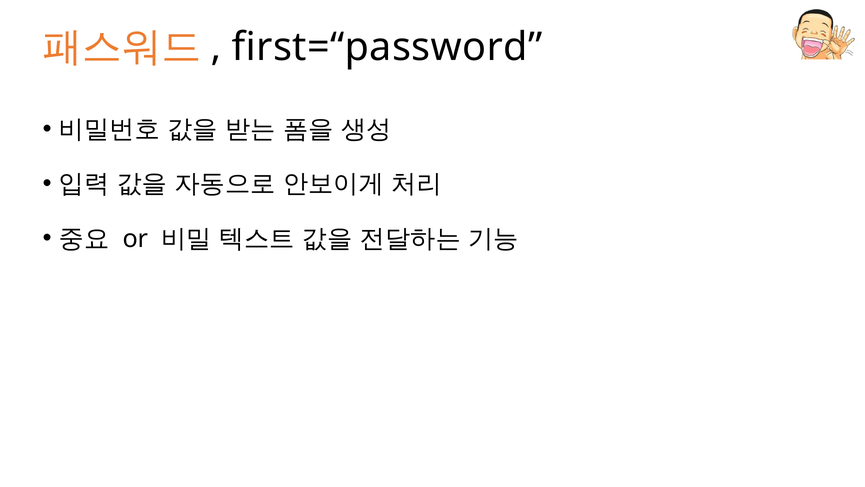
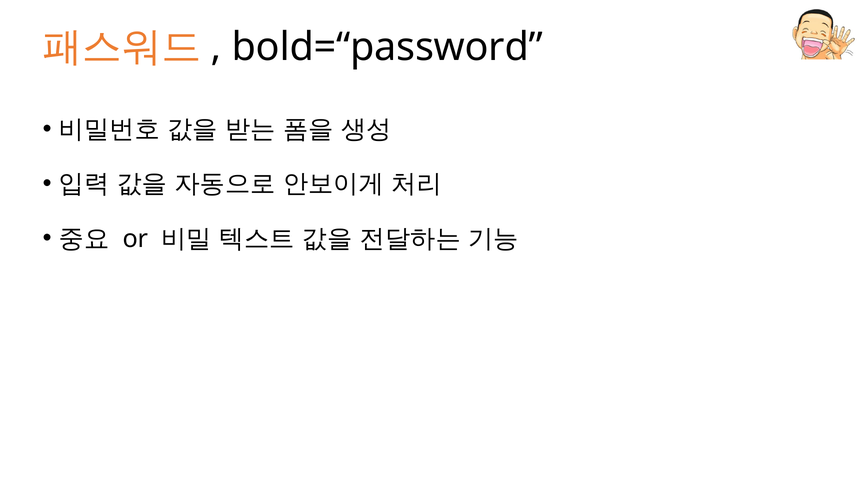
first=“password: first=“password -> bold=“password (387, 47)
